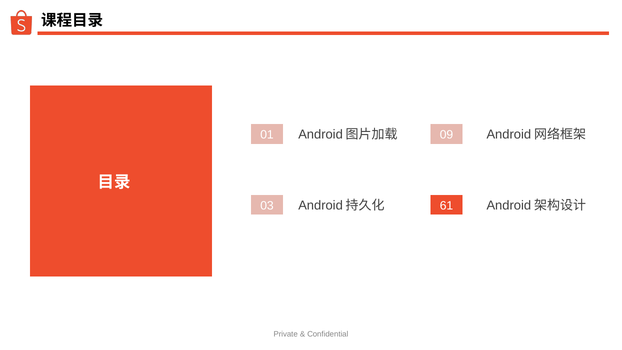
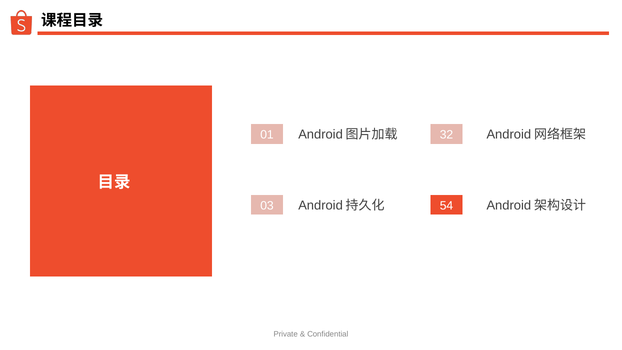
09: 09 -> 32 (446, 135)
61: 61 -> 54 (446, 206)
